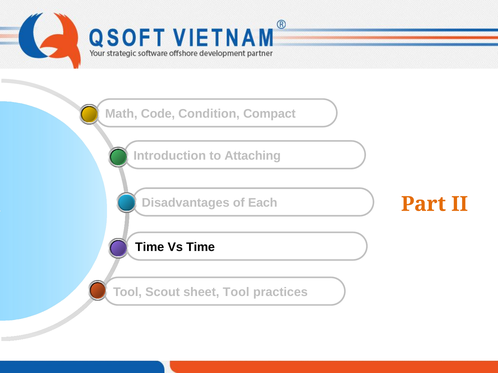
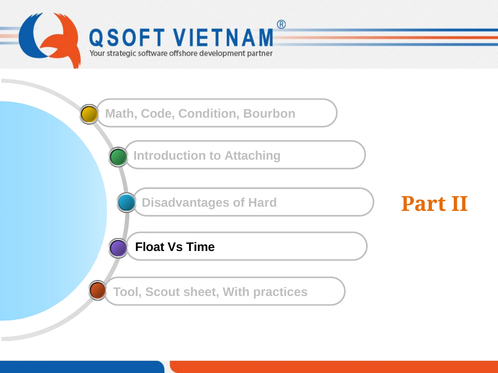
Compact: Compact -> Bourbon (269, 114)
Each: Each -> Hard (263, 203)
Time: Time -> Float (150, 247)
sheet Tool: Tool -> With (236, 292)
